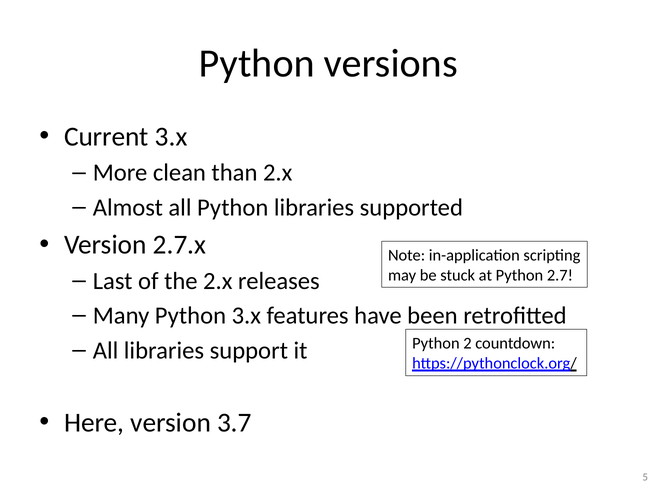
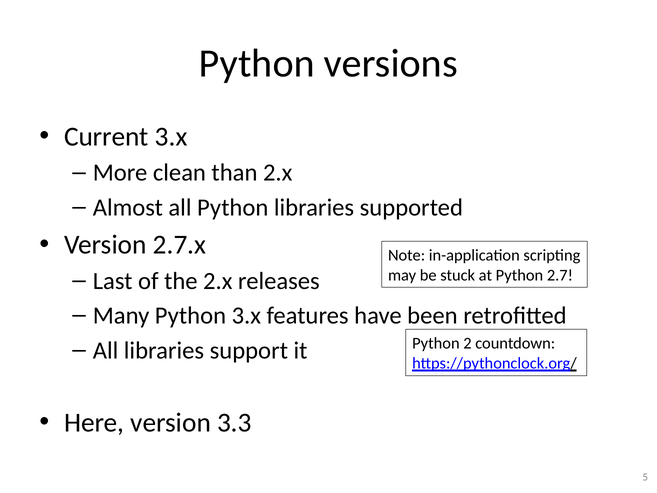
3.7: 3.7 -> 3.3 (234, 422)
